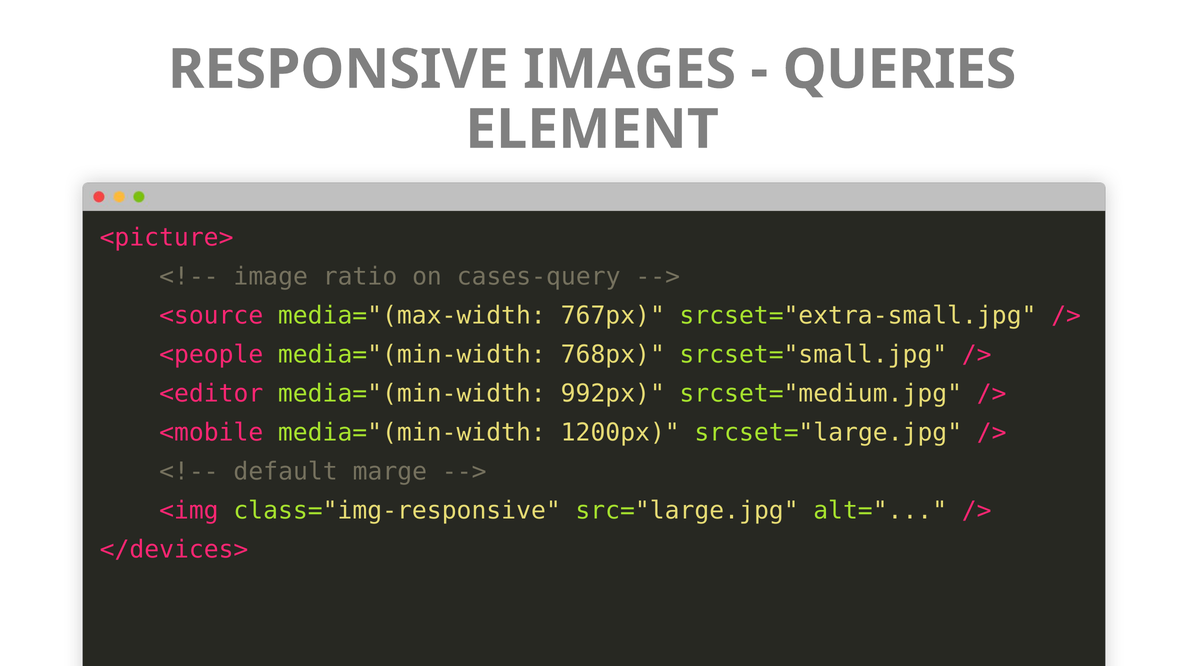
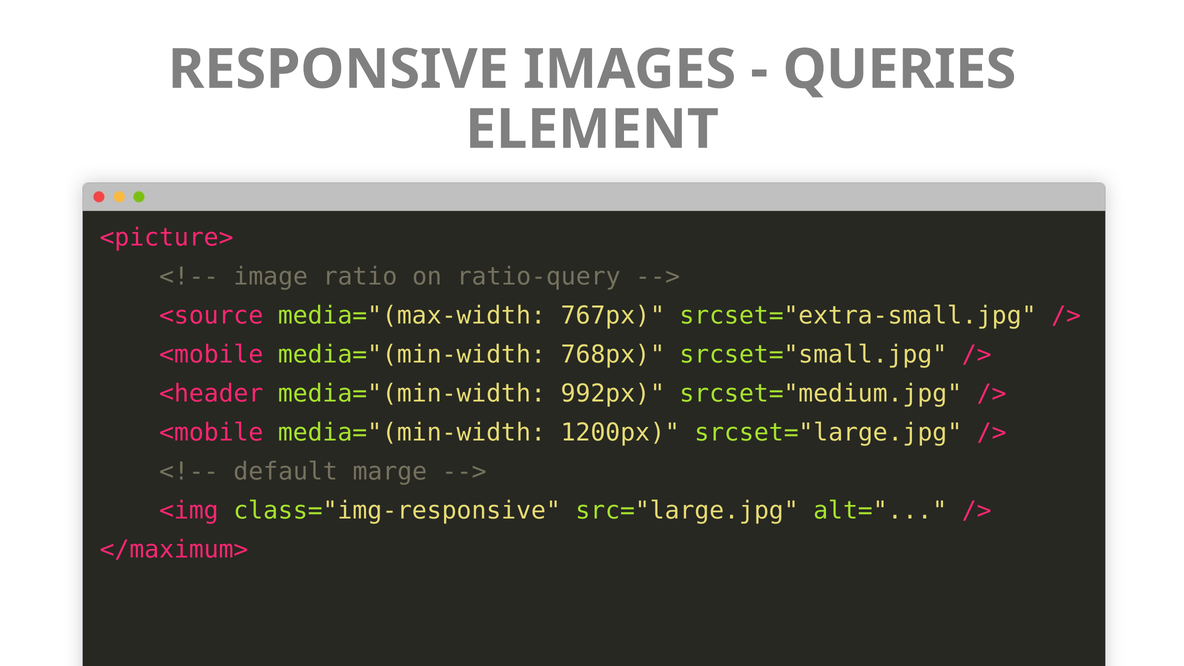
cases-query: cases-query -> ratio-query (539, 276)
<people: <people -> <mobile (211, 354)
<editor: <editor -> <header (211, 393)
</devices>: </devices> -> </maximum> (174, 550)
